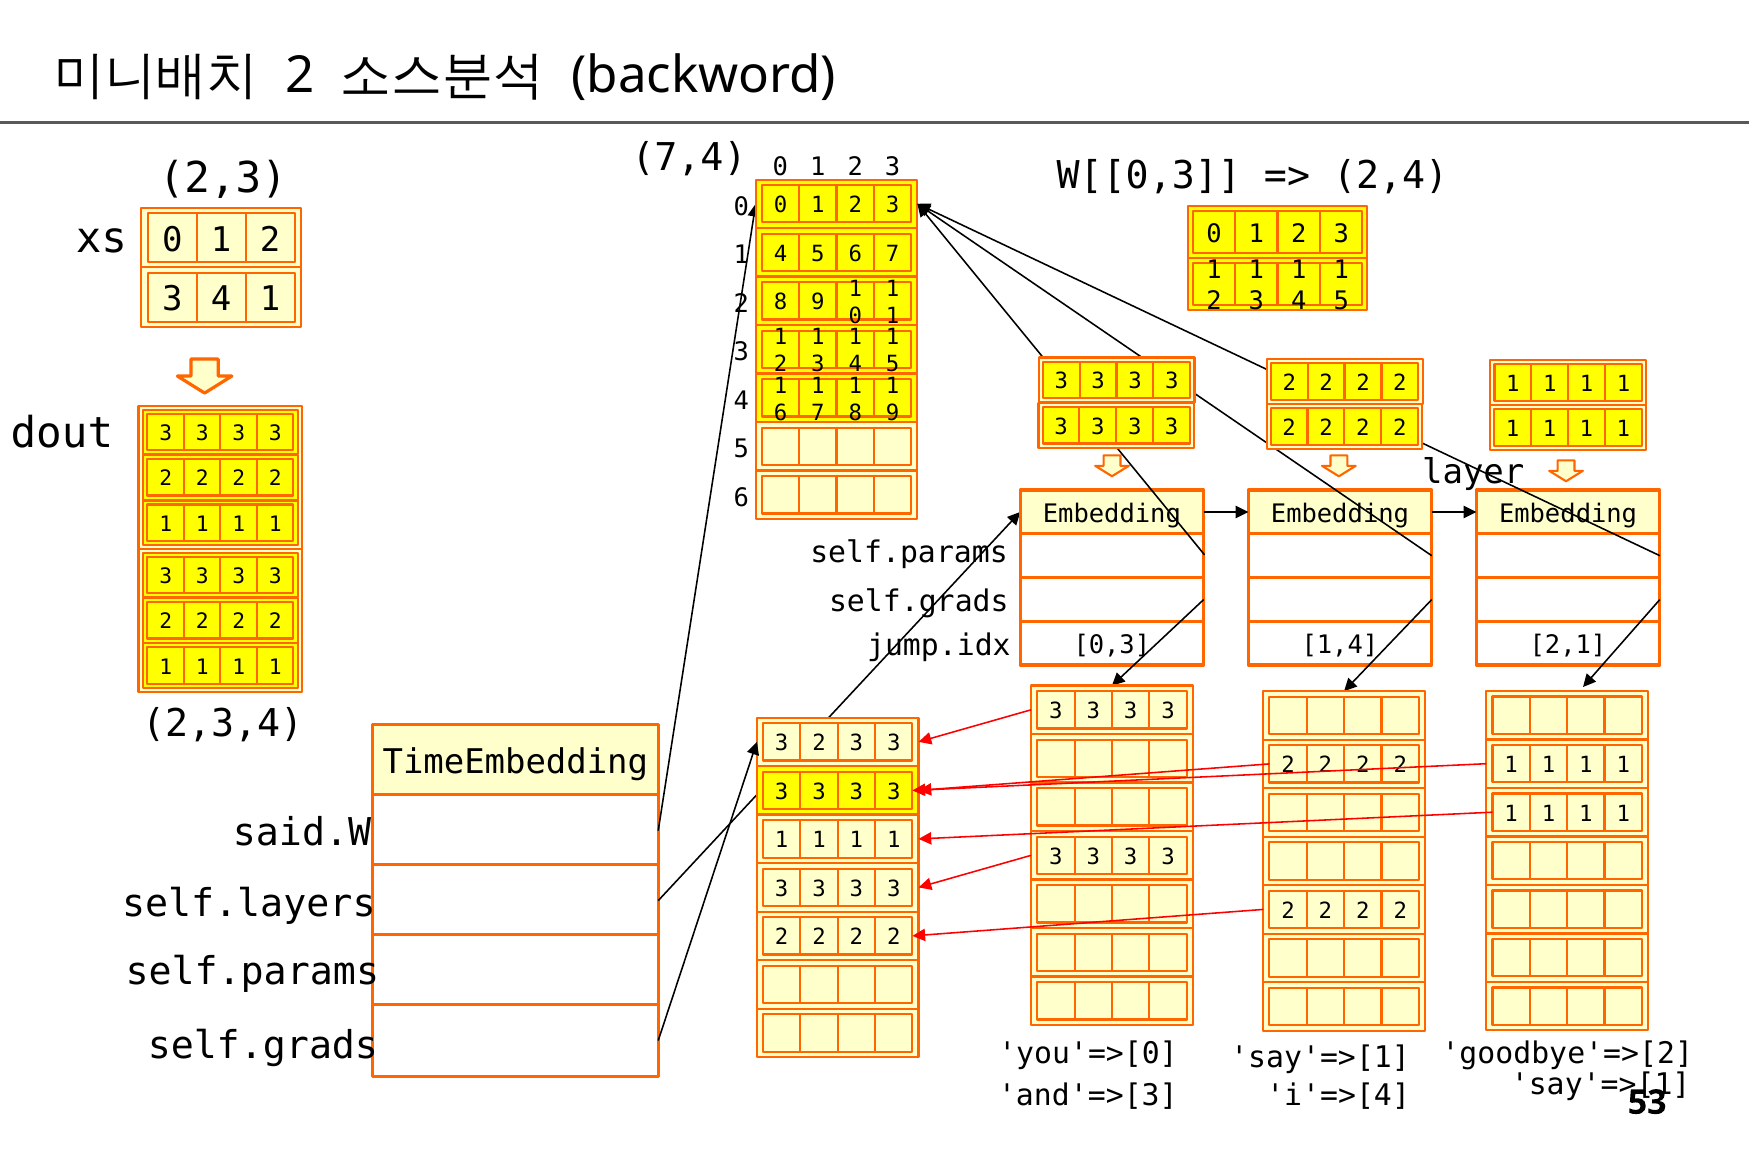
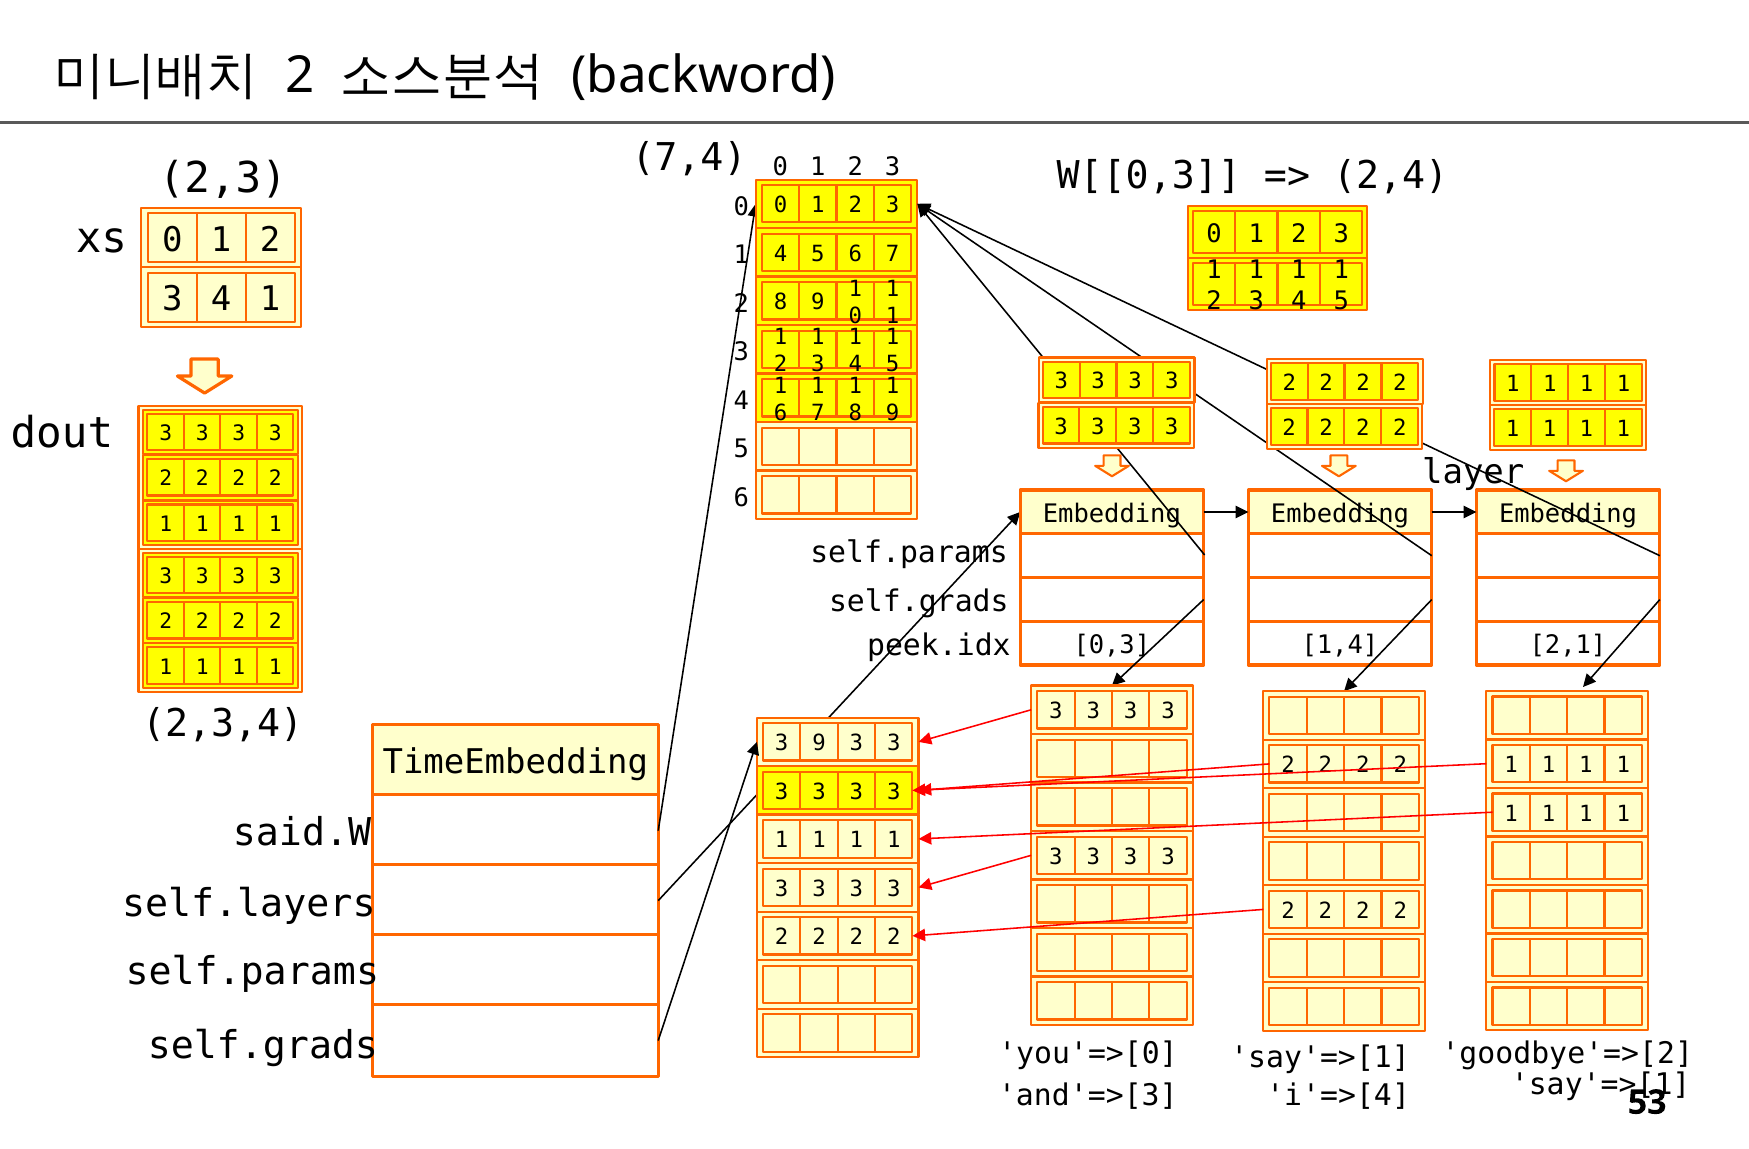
jump.idx: jump.idx -> peek.idx (939, 645)
2: 2 -> 9 (819, 743)
